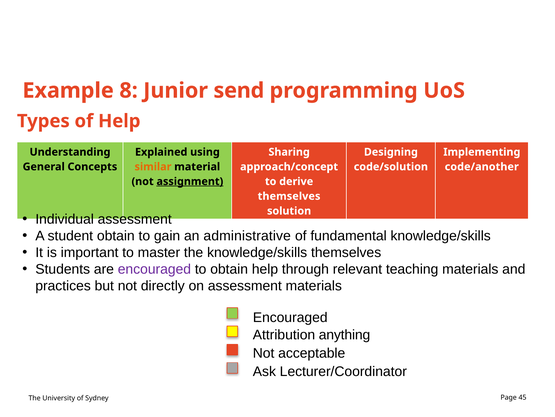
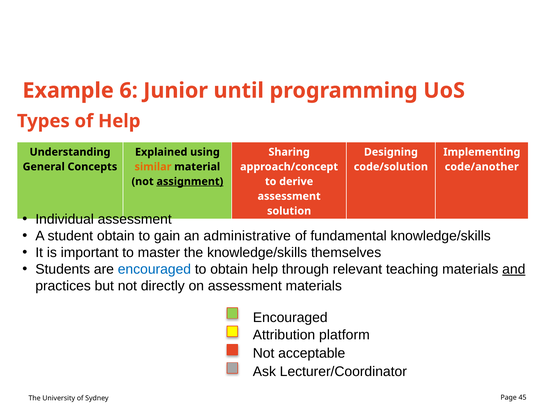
8: 8 -> 6 (129, 90)
send: send -> until (239, 90)
themselves: themselves -> assessment (289, 196)
encouraged colour: purple -> blue (154, 269)
and underline: none -> present (514, 269)
anything: anything -> platform (344, 334)
